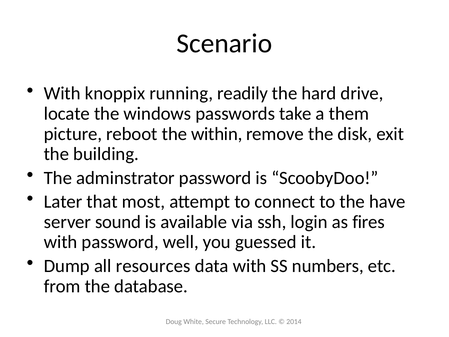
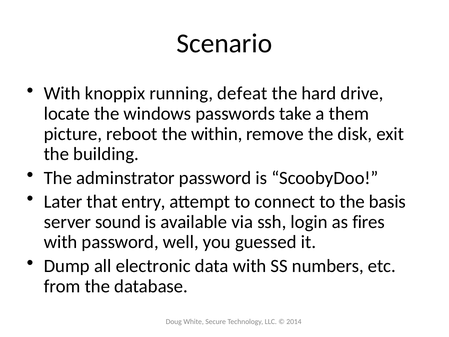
readily: readily -> defeat (242, 93)
most: most -> entry (144, 202)
have: have -> basis (387, 202)
resources: resources -> electronic (153, 266)
